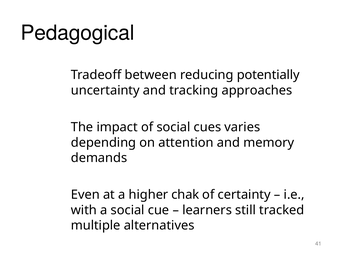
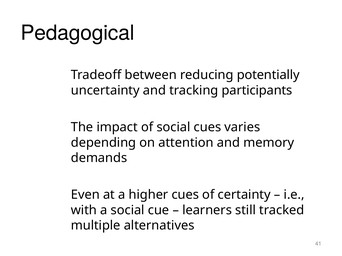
approaches: approaches -> participants (257, 91)
higher chak: chak -> cues (185, 195)
